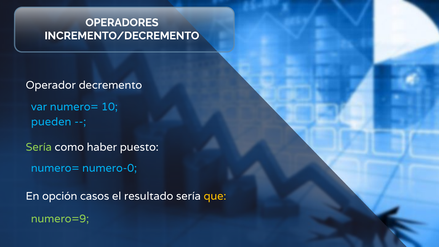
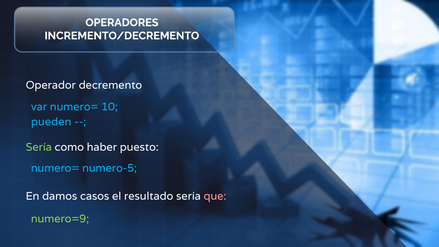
numero-0: numero-0 -> numero-5 (110, 168)
opción: opción -> damos (60, 196)
que colour: yellow -> pink (215, 196)
